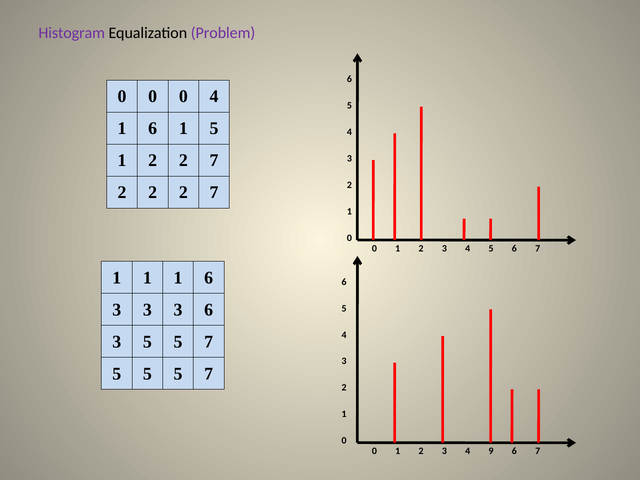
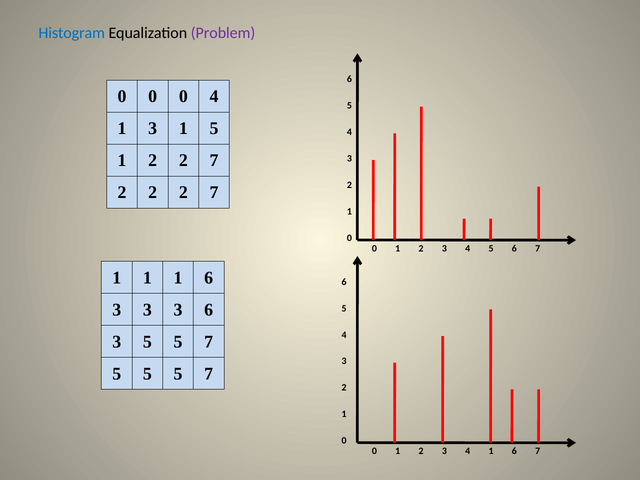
Histogram colour: purple -> blue (72, 33)
6: 6 -> 3 (153, 128)
3 4 9: 9 -> 1 (491, 451)
